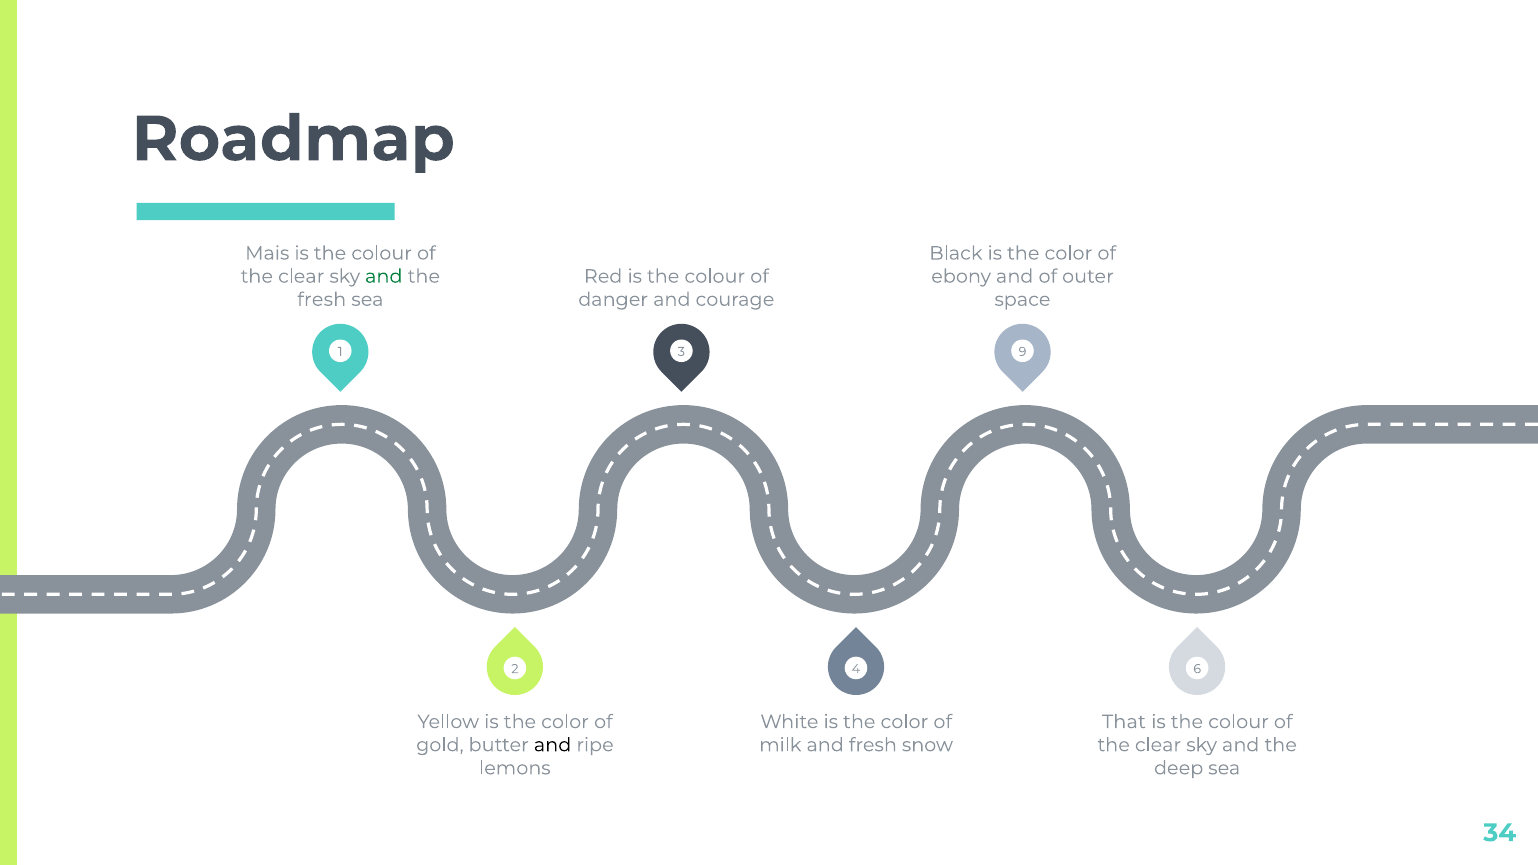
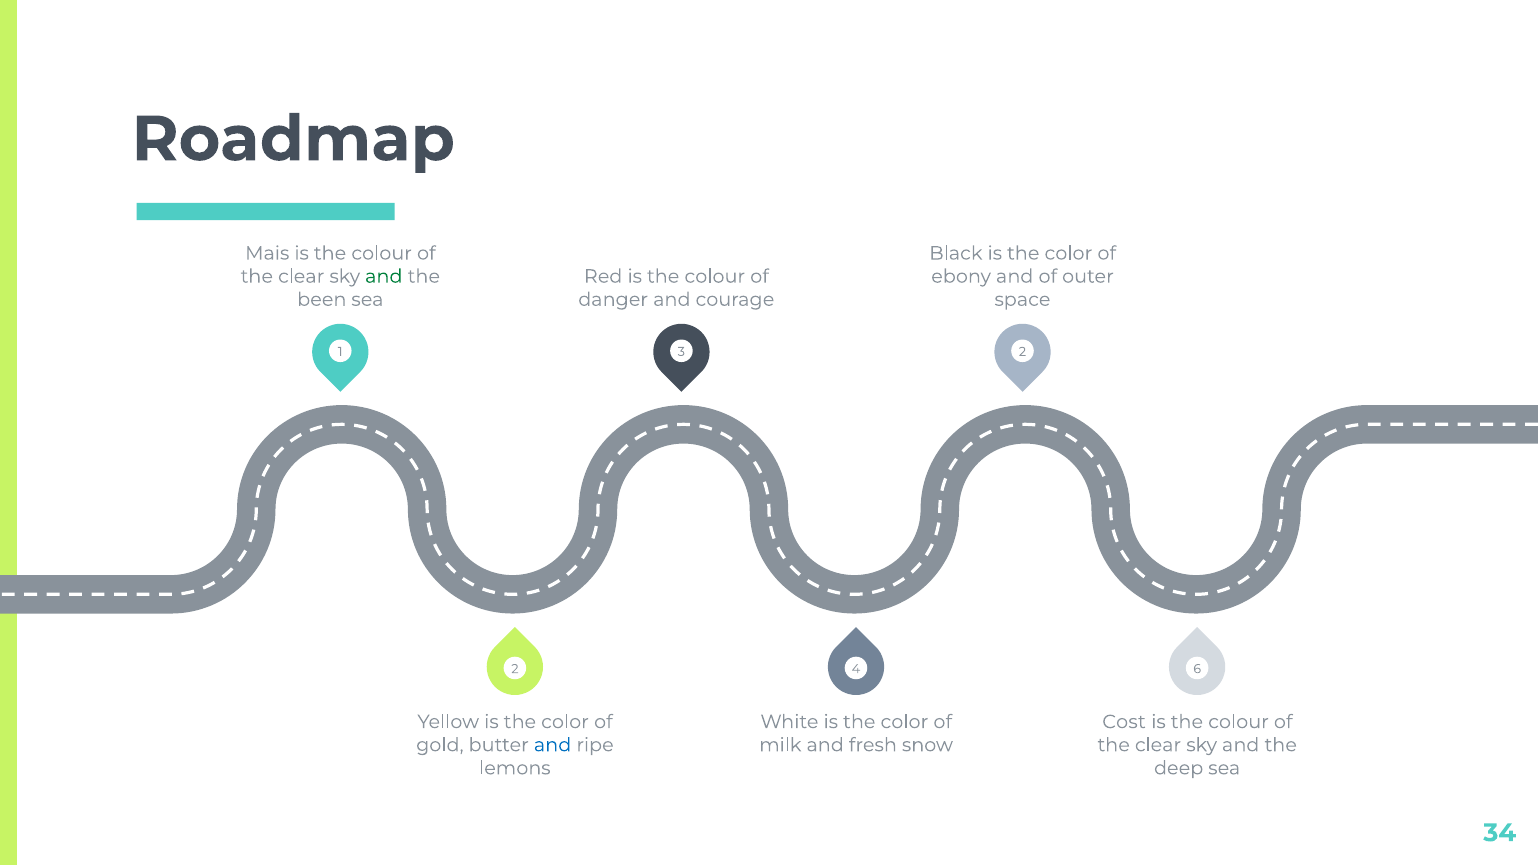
fresh: fresh -> been (322, 300)
3 9: 9 -> 2 (1022, 352)
That: That -> Cost (1124, 722)
and colour: black -> blue (553, 745)
